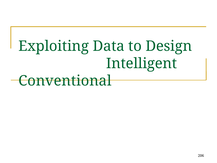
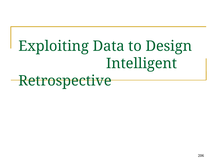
Conventional: Conventional -> Retrospective (65, 81)
